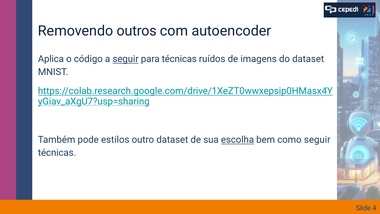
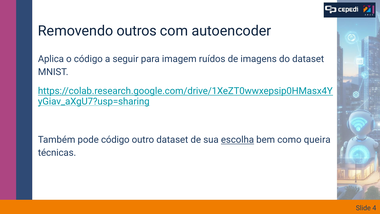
seguir underline: present -> none (126, 59)
para técnicas: técnicas -> imagem (179, 59)
pode estilos: estilos -> código (115, 140)
como seguir: seguir -> queira (317, 140)
